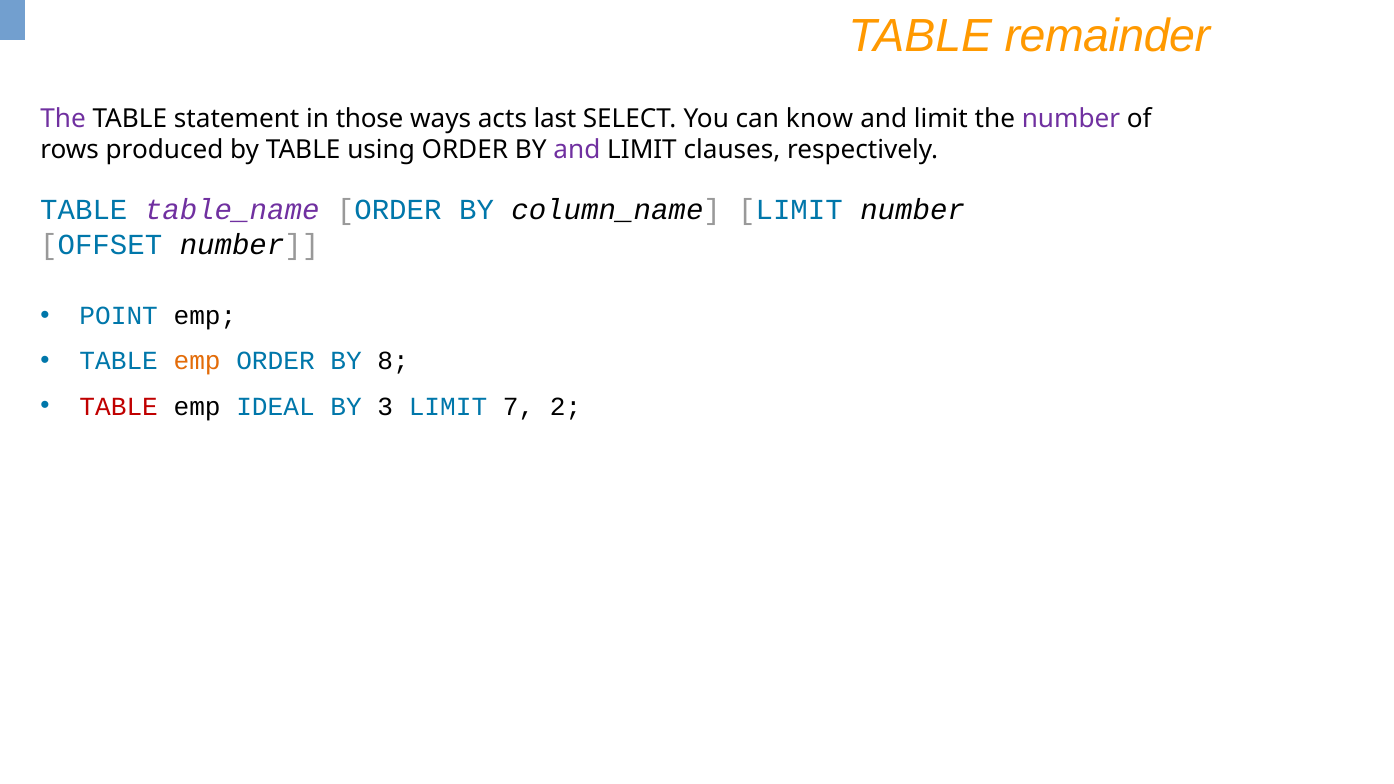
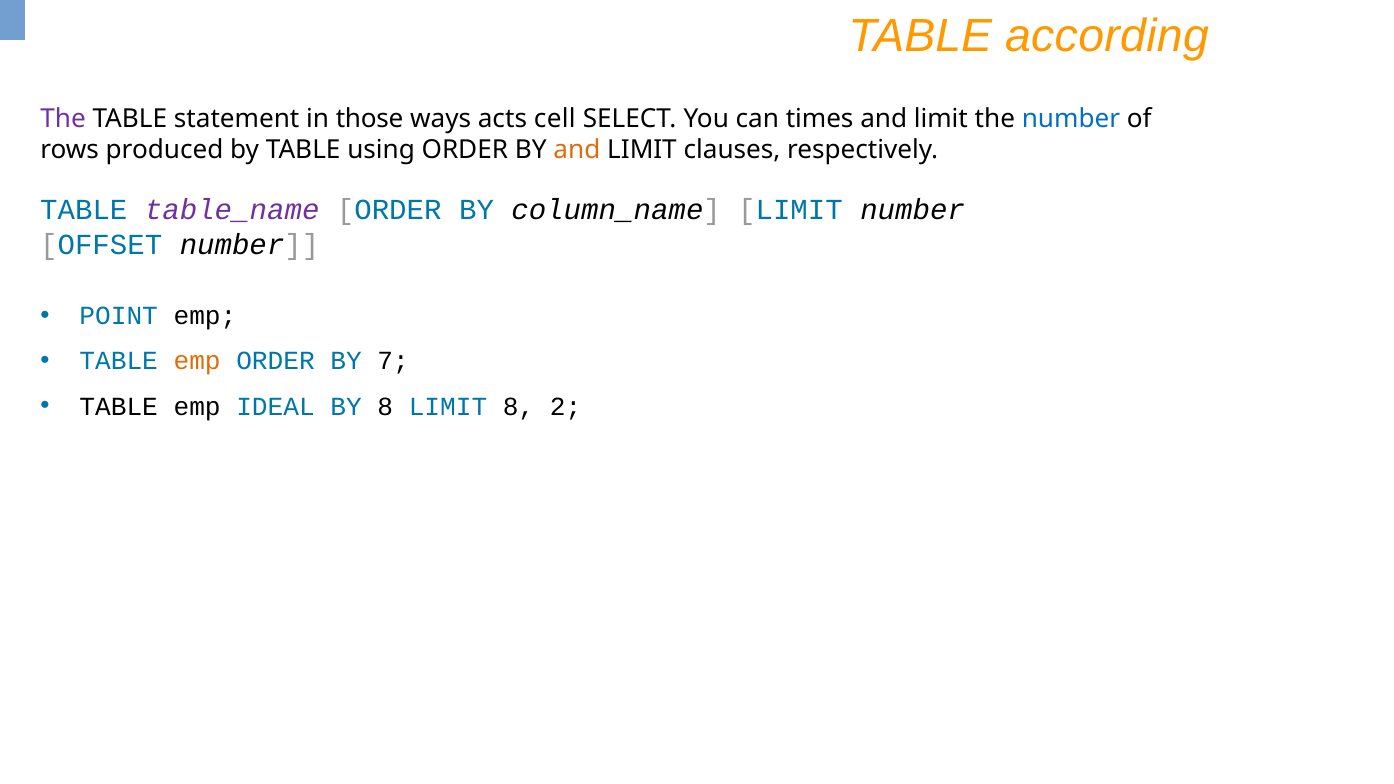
remainder: remainder -> according (1107, 36)
last: last -> cell (555, 118)
know: know -> times (820, 118)
number colour: purple -> blue (1071, 118)
and colour: purple -> orange (577, 150)
8: 8 -> 7 (393, 361)
TABLE colour: red -> black (119, 406)
BY 3: 3 -> 8 (385, 406)
LIMIT 7: 7 -> 8 (519, 406)
